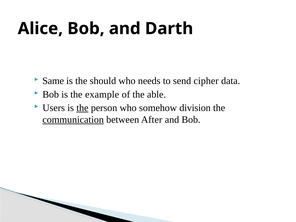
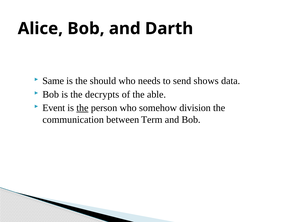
cipher: cipher -> shows (206, 81)
example: example -> decrypts (102, 94)
Users: Users -> Event (54, 108)
communication underline: present -> none (73, 120)
After: After -> Term (152, 120)
